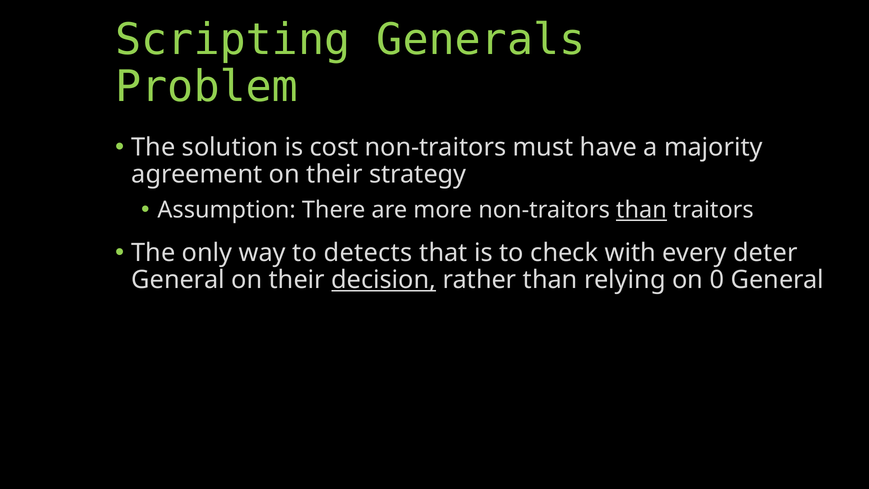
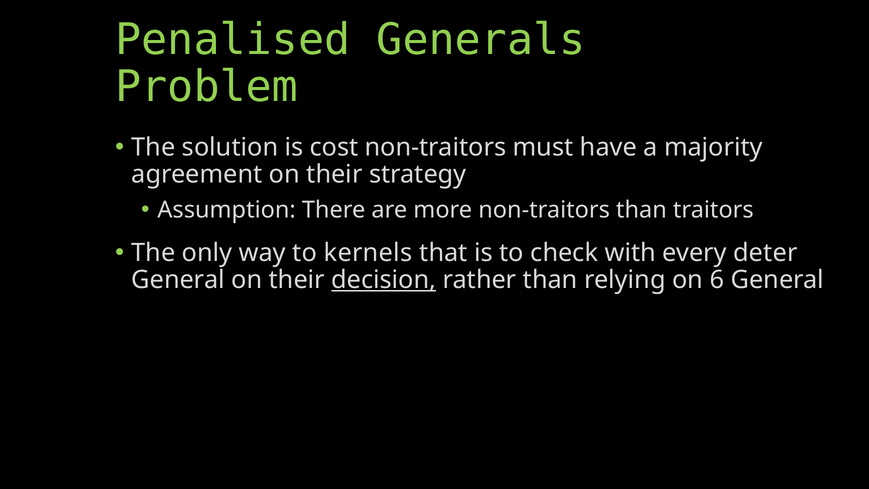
Scripting: Scripting -> Penalised (233, 40)
than underline: present -> none (641, 210)
detects: detects -> kernels (368, 253)
0: 0 -> 6 (717, 280)
